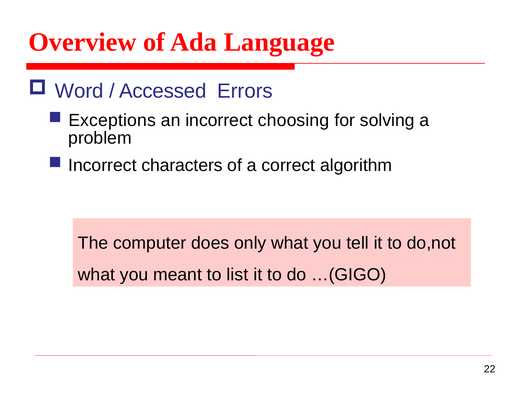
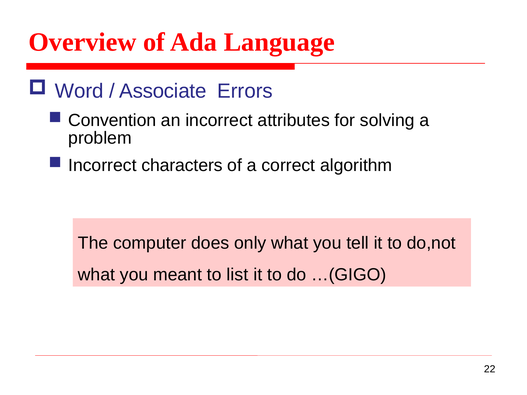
Accessed: Accessed -> Associate (163, 91)
Exceptions: Exceptions -> Convention (112, 121)
choosing: choosing -> attributes (294, 121)
